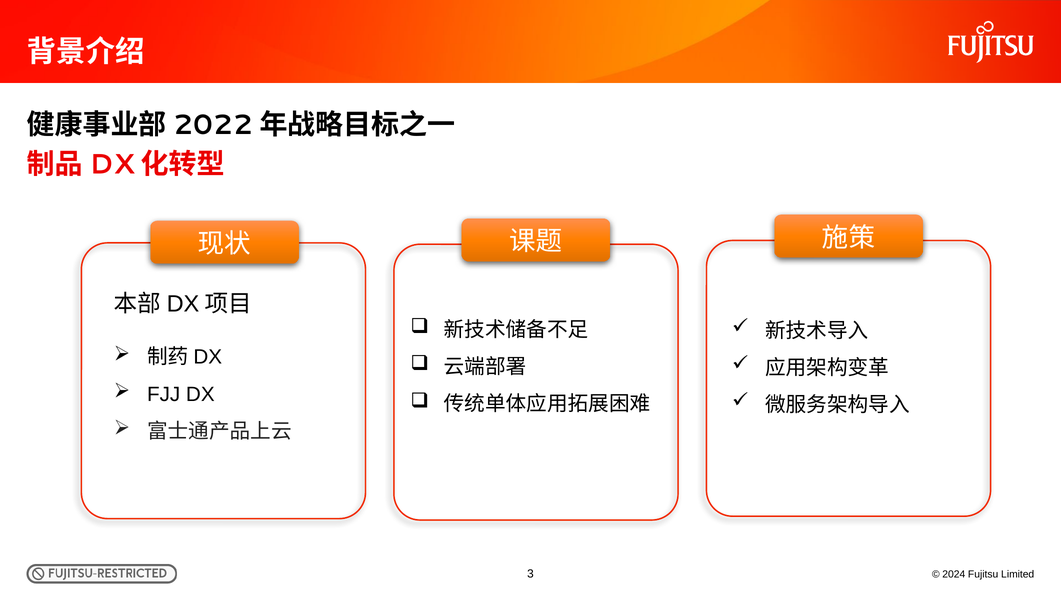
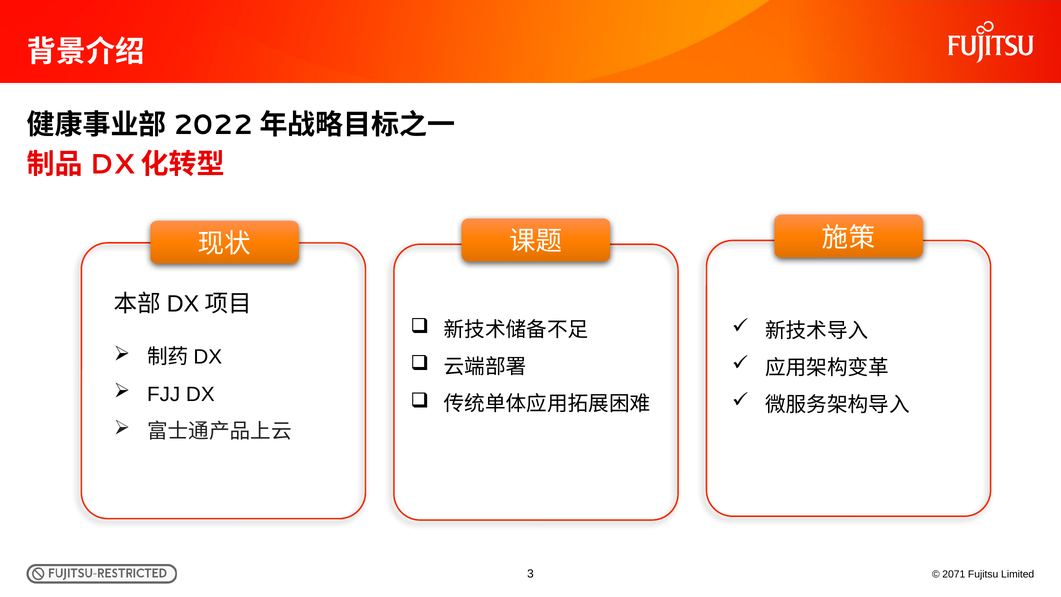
2024: 2024 -> 2071 (954, 574)
